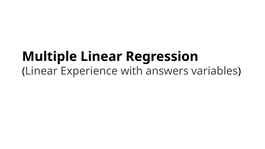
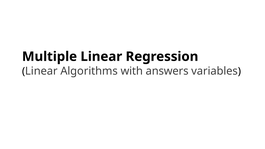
Experience: Experience -> Algorithms (89, 71)
